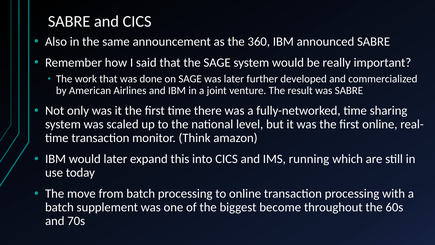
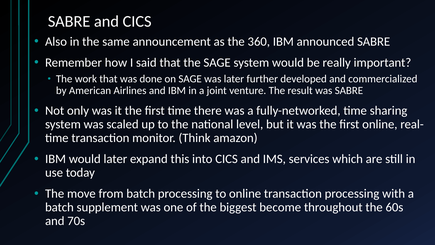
running: running -> services (309, 159)
